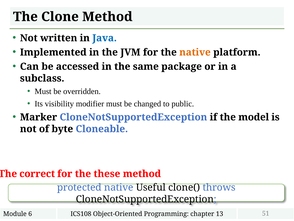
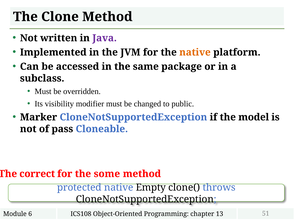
Java colour: blue -> purple (105, 38)
byte: byte -> pass (62, 129)
these: these -> some (107, 173)
Useful: Useful -> Empty (151, 187)
